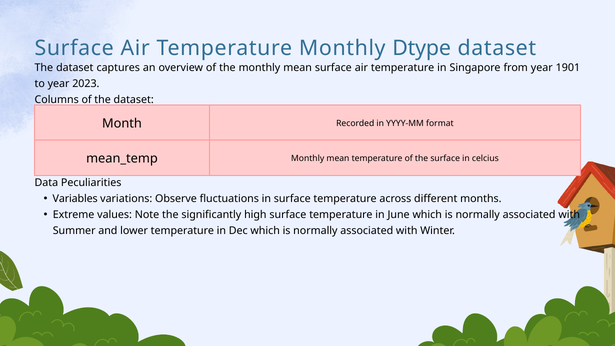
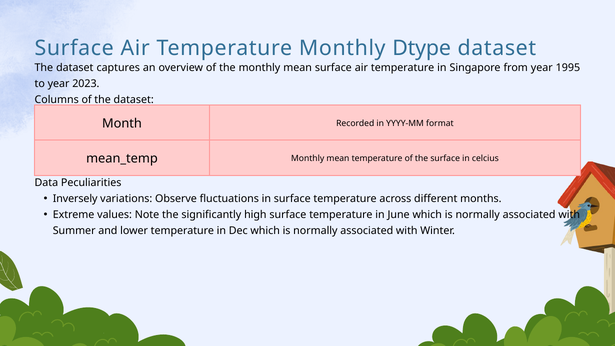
1901: 1901 -> 1995 (568, 68)
Variables: Variables -> Inversely (75, 199)
